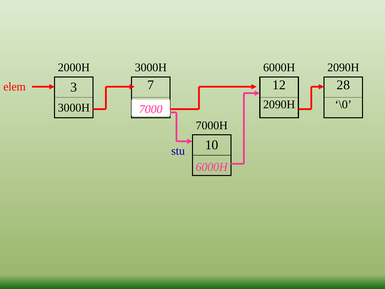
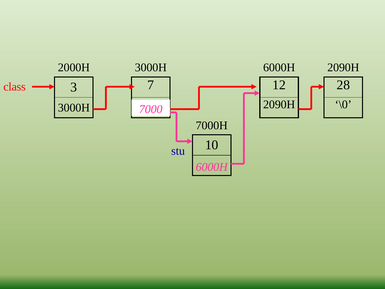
elem: elem -> class (15, 87)
